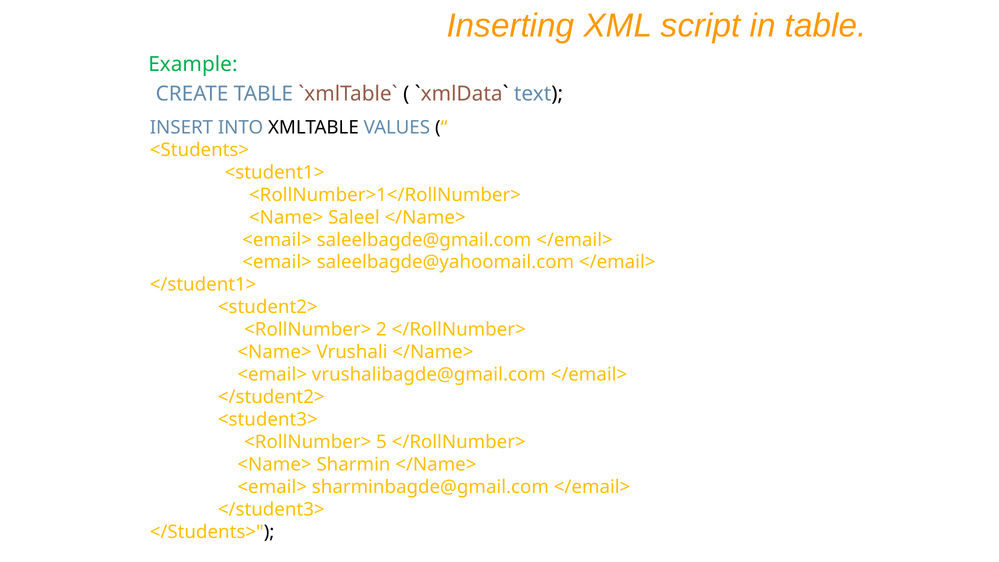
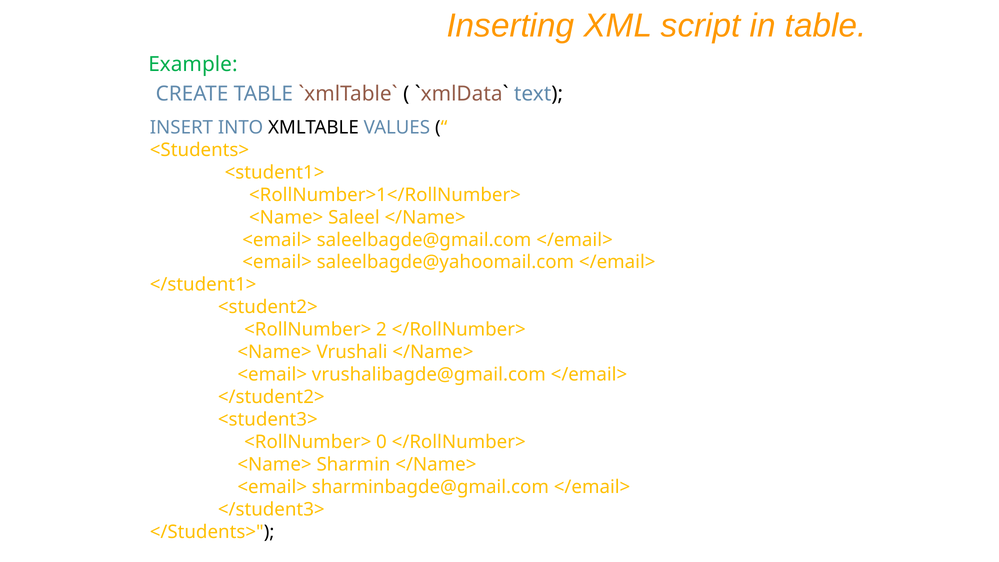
5: 5 -> 0 (381, 442)
